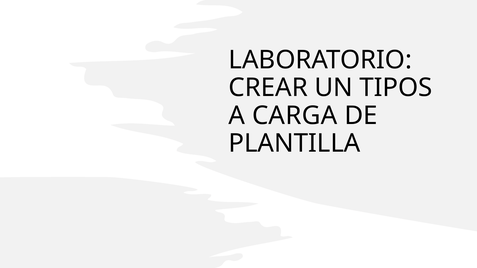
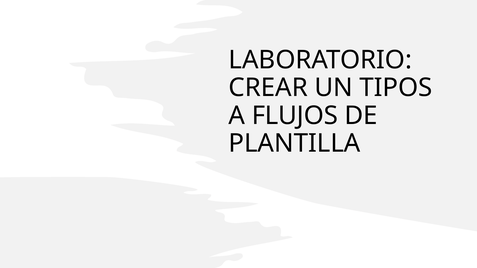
CARGA: CARGA -> FLUJOS (295, 116)
